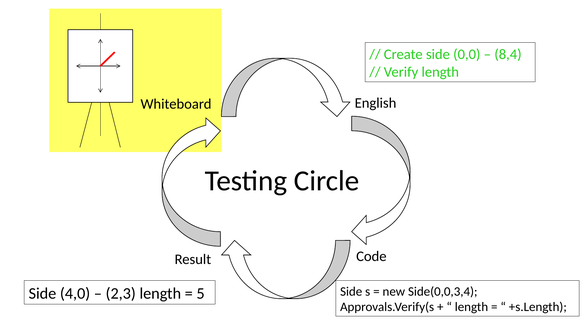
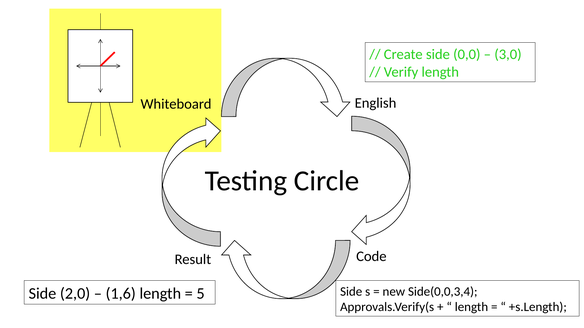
8,4: 8,4 -> 3,0 (508, 54)
4,0: 4,0 -> 2,0 (75, 294)
2,3: 2,3 -> 1,6 (121, 294)
